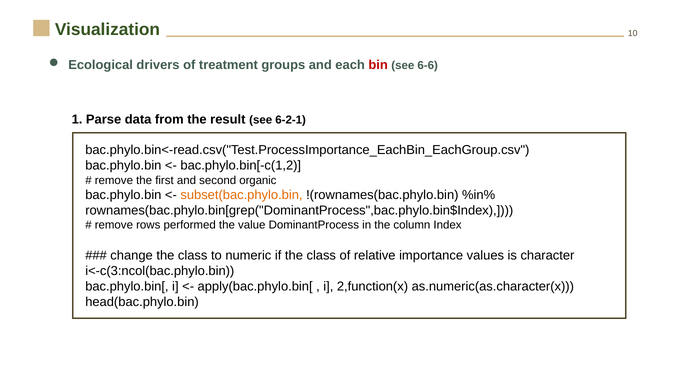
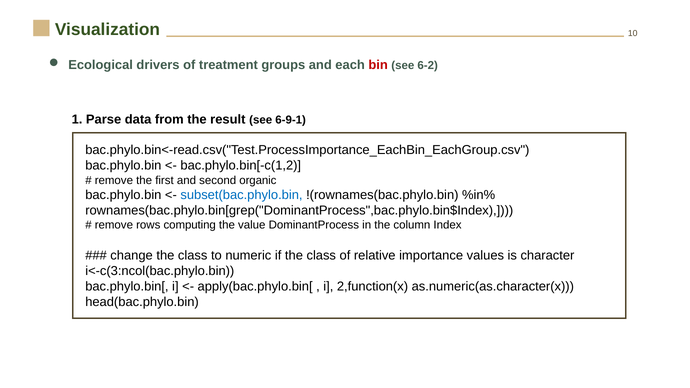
6-6: 6-6 -> 6-2 (428, 65)
6-2-1: 6-2-1 -> 6-9-1 (291, 120)
subset(bac.phylo.bin colour: orange -> blue (241, 195)
performed: performed -> computing (190, 225)
